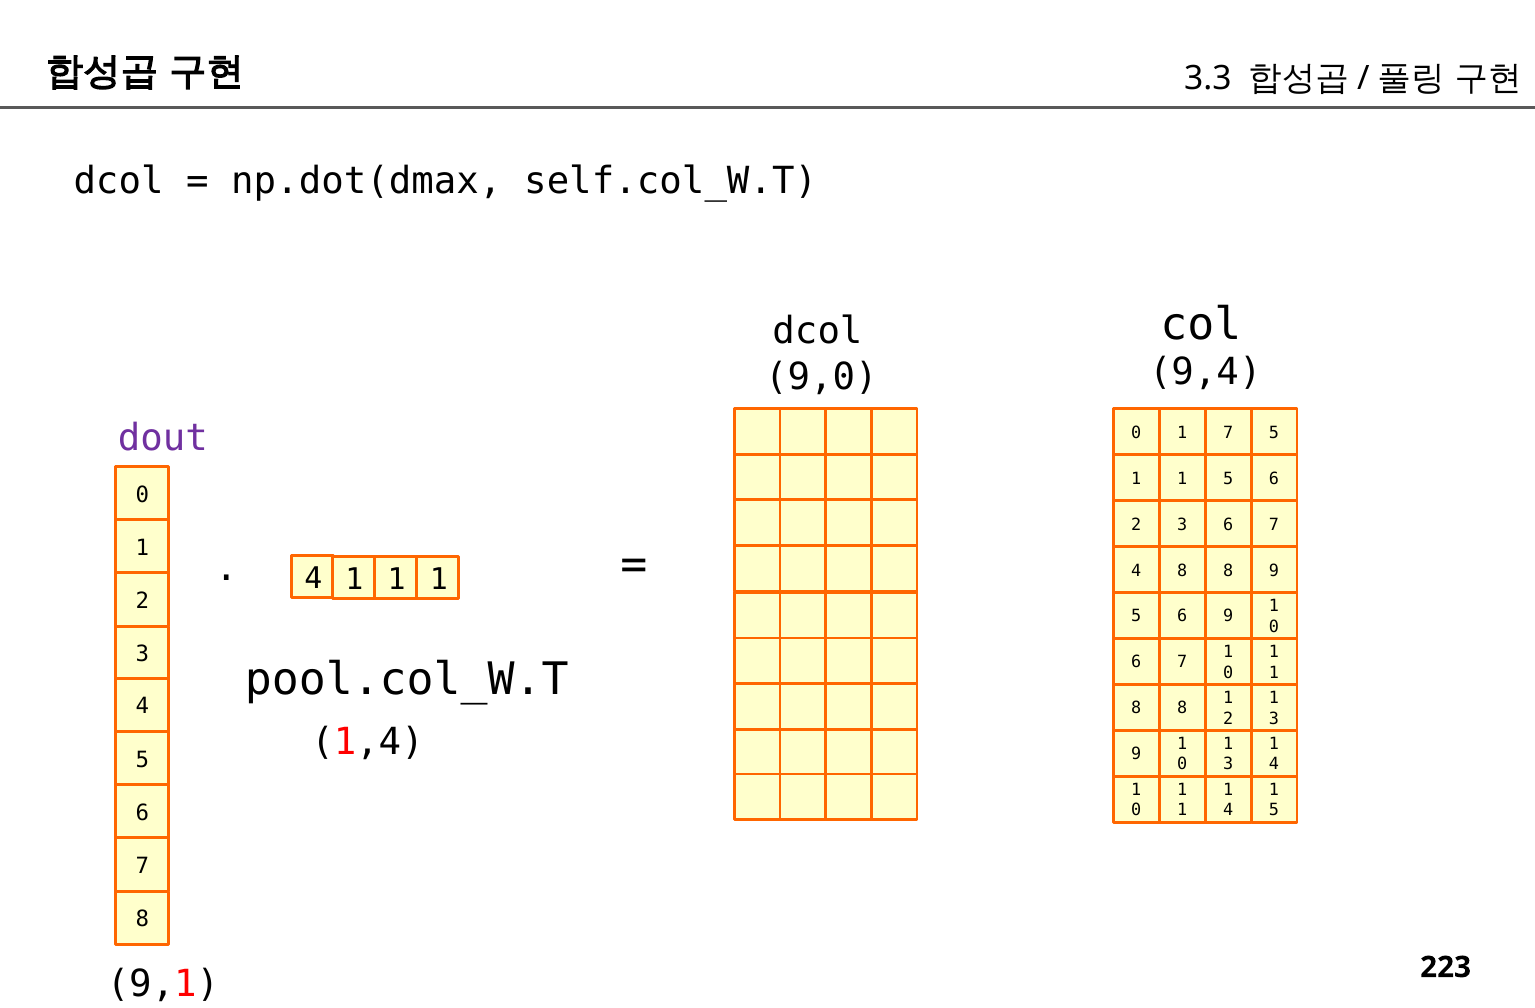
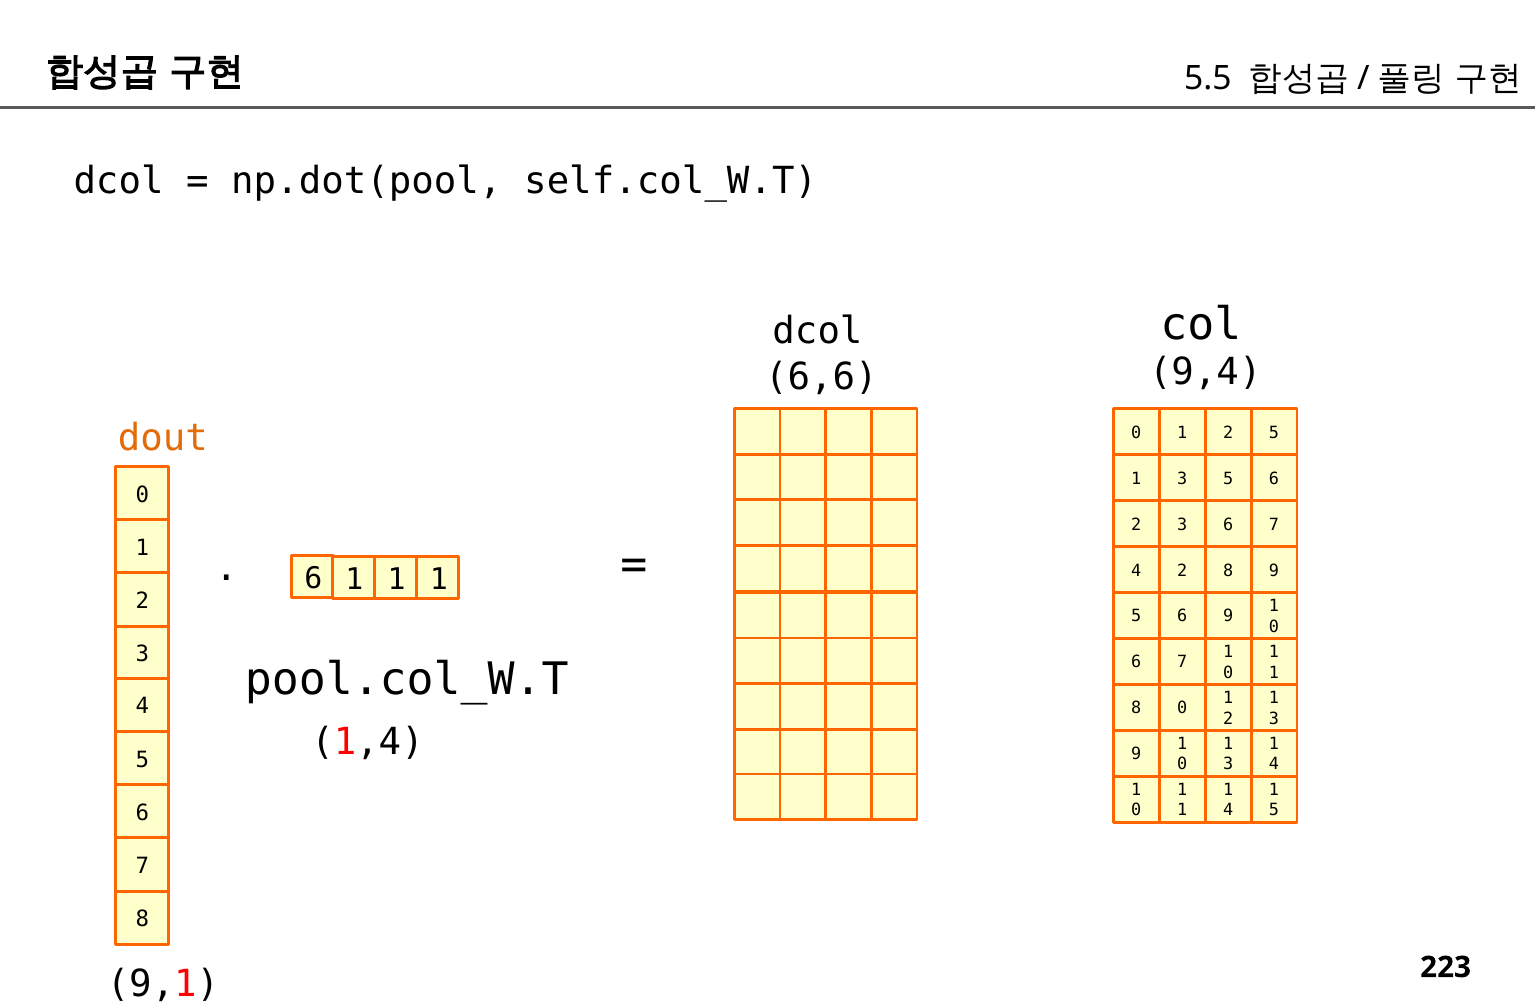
3.3: 3.3 -> 5.5 (1208, 79)
np.dot(dmax: np.dot(dmax -> np.dot(pool (366, 181)
9,0: 9,0 -> 6,6 (821, 377)
dout colour: purple -> orange (163, 439)
7: 7 -> 2 (1228, 433)
1: 1 -> 3 (1182, 479)
4: 4 -> 6 (313, 579)
4 8: 8 -> 2 (1182, 571)
8: 8 -> 0 (1182, 709)
